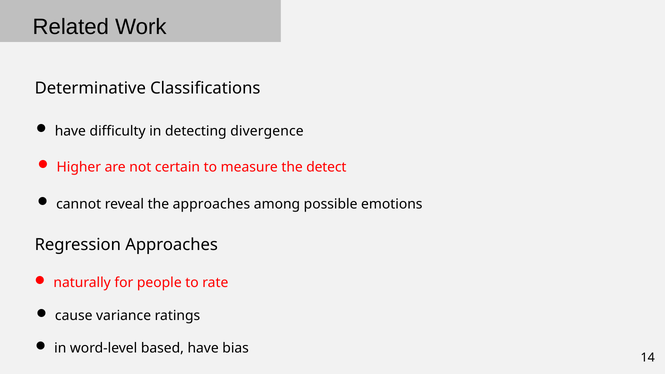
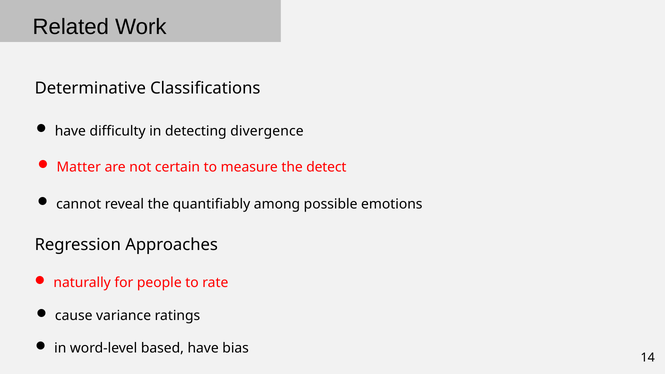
Higher: Higher -> Matter (79, 167)
the approaches: approaches -> quantifiably (211, 204)
